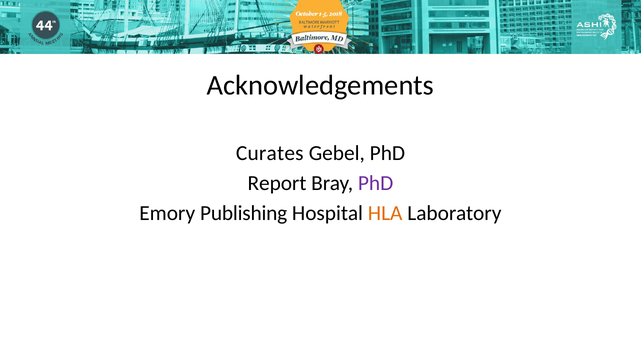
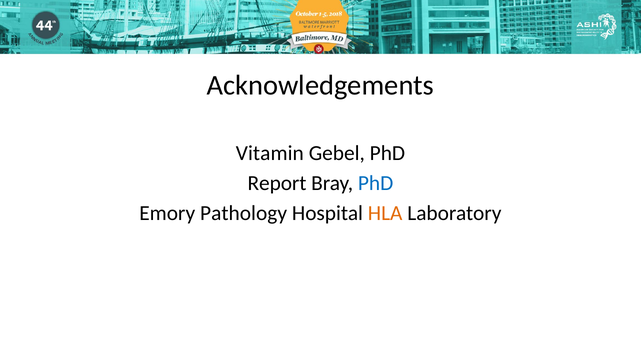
Curates: Curates -> Vitamin (270, 153)
PhD colour: purple -> blue (376, 183)
Publishing: Publishing -> Pathology (244, 213)
